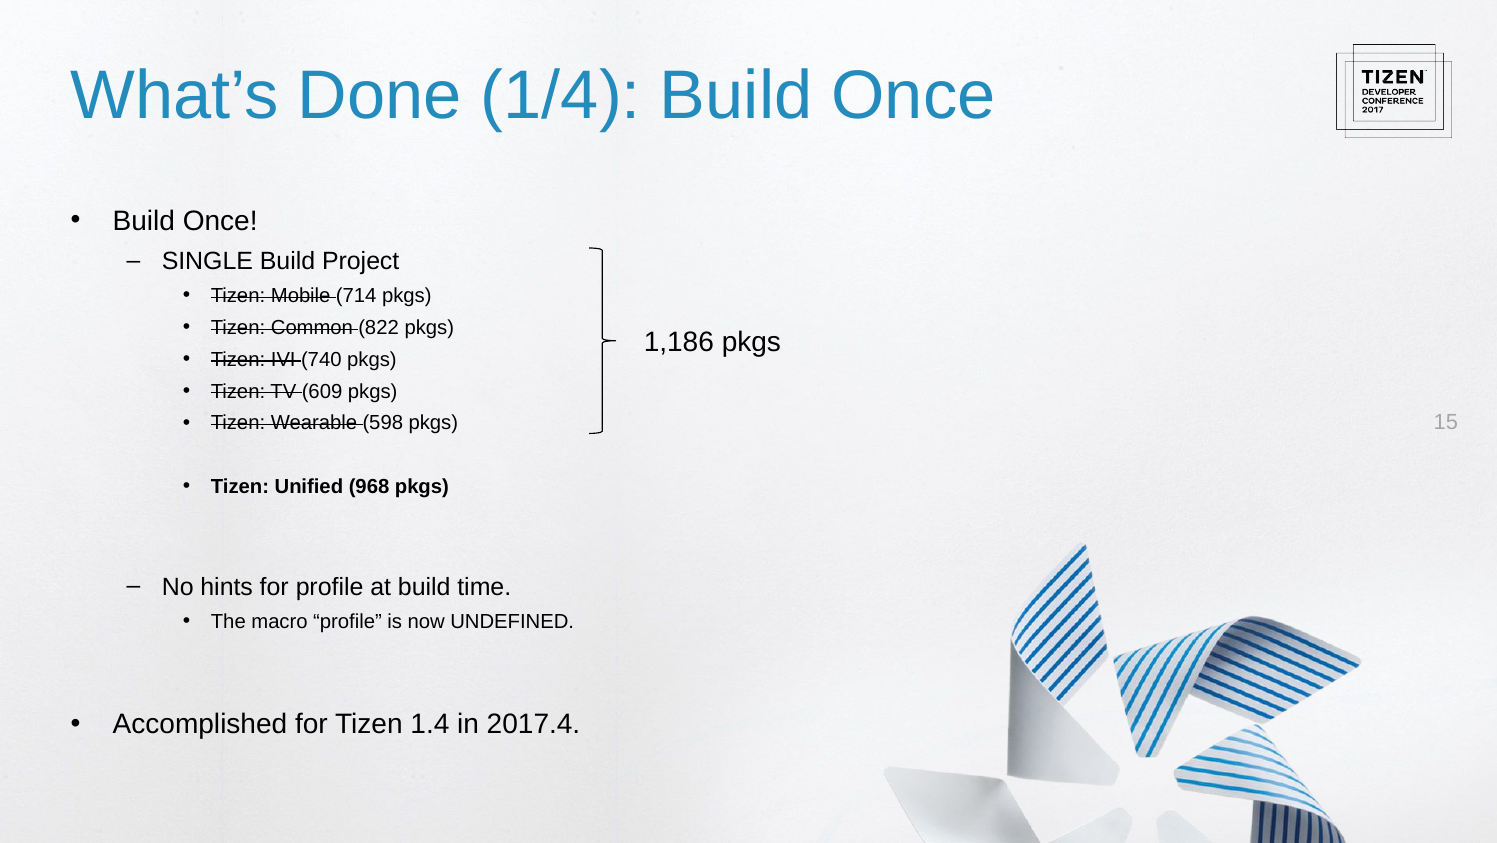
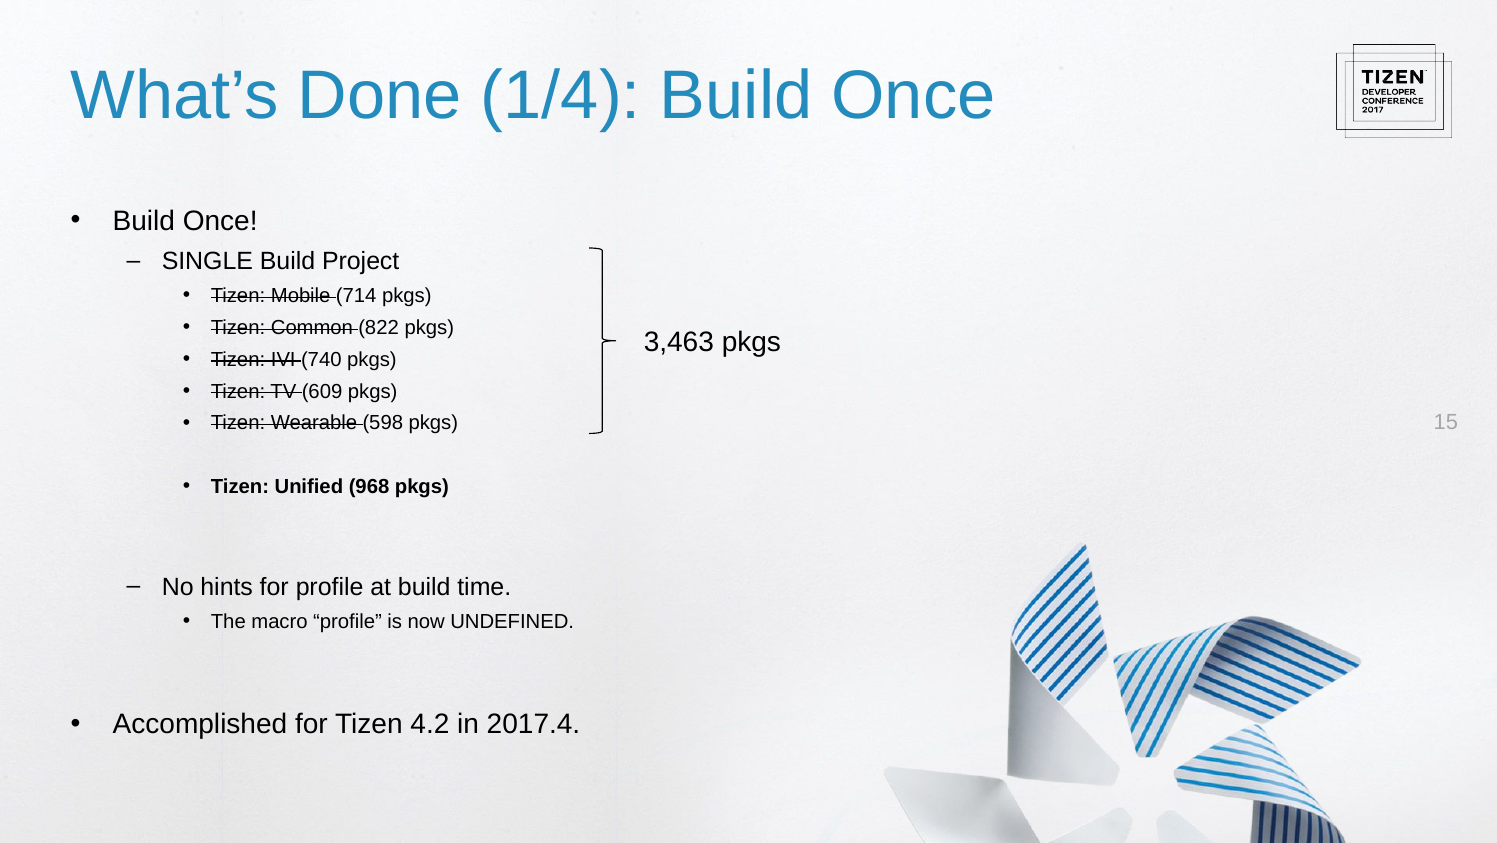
1,186: 1,186 -> 3,463 (679, 342)
1.4: 1.4 -> 4.2 (430, 724)
